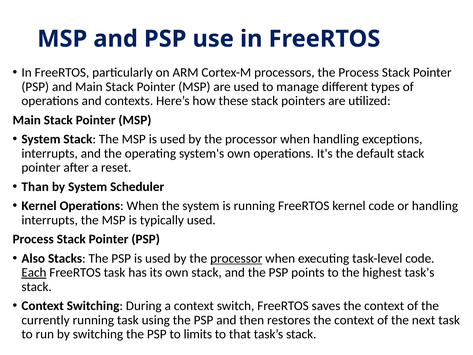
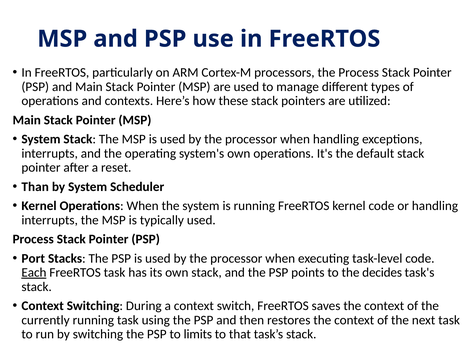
Also: Also -> Port (33, 258)
processor underline: present -> none (236, 258)
highest: highest -> decides (382, 272)
